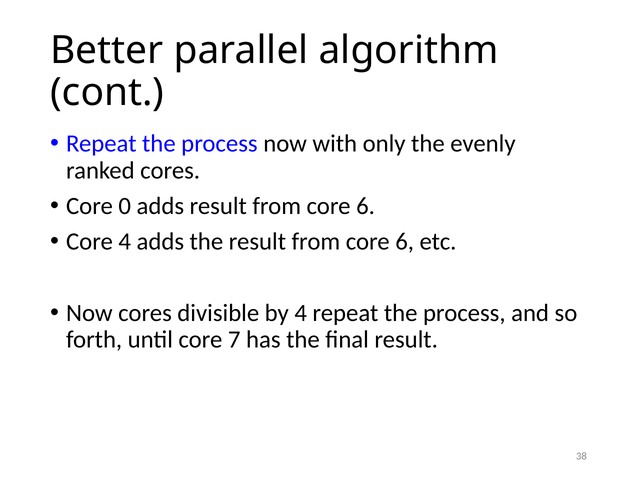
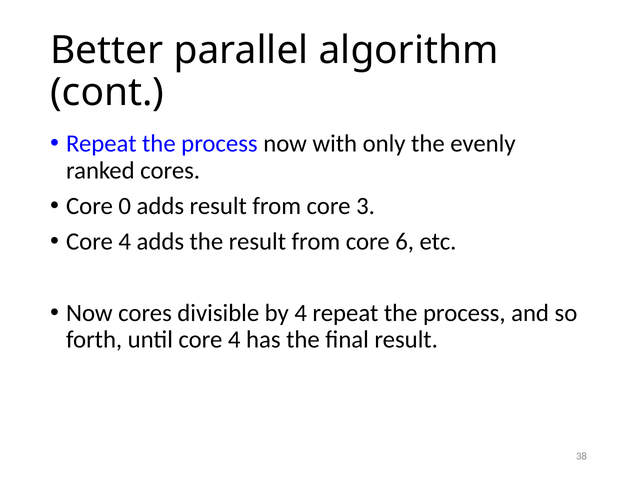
6: 6 -> 3 (366, 206)
until core 7: 7 -> 4 (234, 340)
